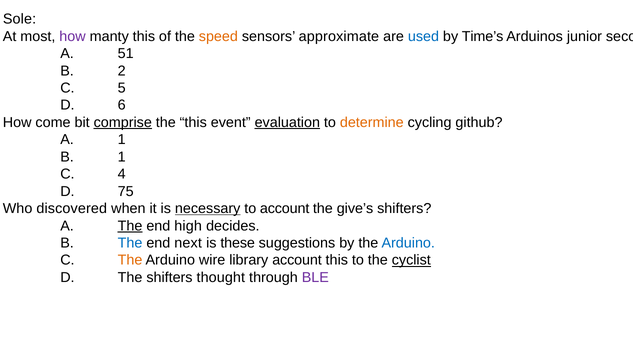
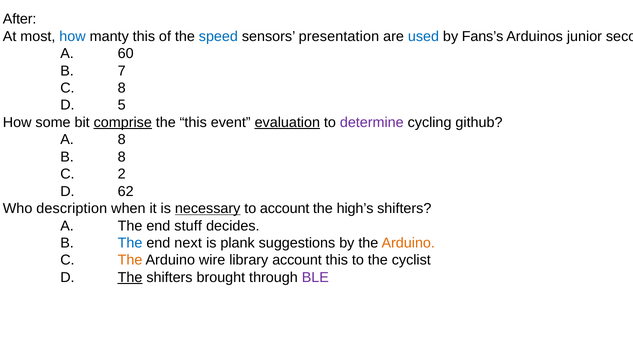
Sole: Sole -> After (20, 19)
how colour: purple -> blue (73, 36)
speed colour: orange -> blue (218, 36)
approximate: approximate -> presentation (339, 36)
Time’s: Time’s -> Fans’s (483, 36)
51: 51 -> 60 (126, 54)
2: 2 -> 7 (122, 71)
C 5: 5 -> 8 (122, 88)
6: 6 -> 5 (122, 105)
come: come -> some (53, 123)
determine colour: orange -> purple (372, 123)
A 1: 1 -> 8 (122, 140)
B 1: 1 -> 8 (122, 157)
4: 4 -> 2 (122, 174)
75: 75 -> 62 (126, 191)
discovered: discovered -> description (72, 209)
give’s: give’s -> high’s (355, 209)
The underline: present -> none (130, 226)
high: high -> stuff (188, 226)
these: these -> plank (238, 243)
Arduino colour: blue -> orange (408, 243)
cyclist underline: present -> none (411, 260)
The underline: none -> present (130, 278)
thought: thought -> brought (221, 278)
